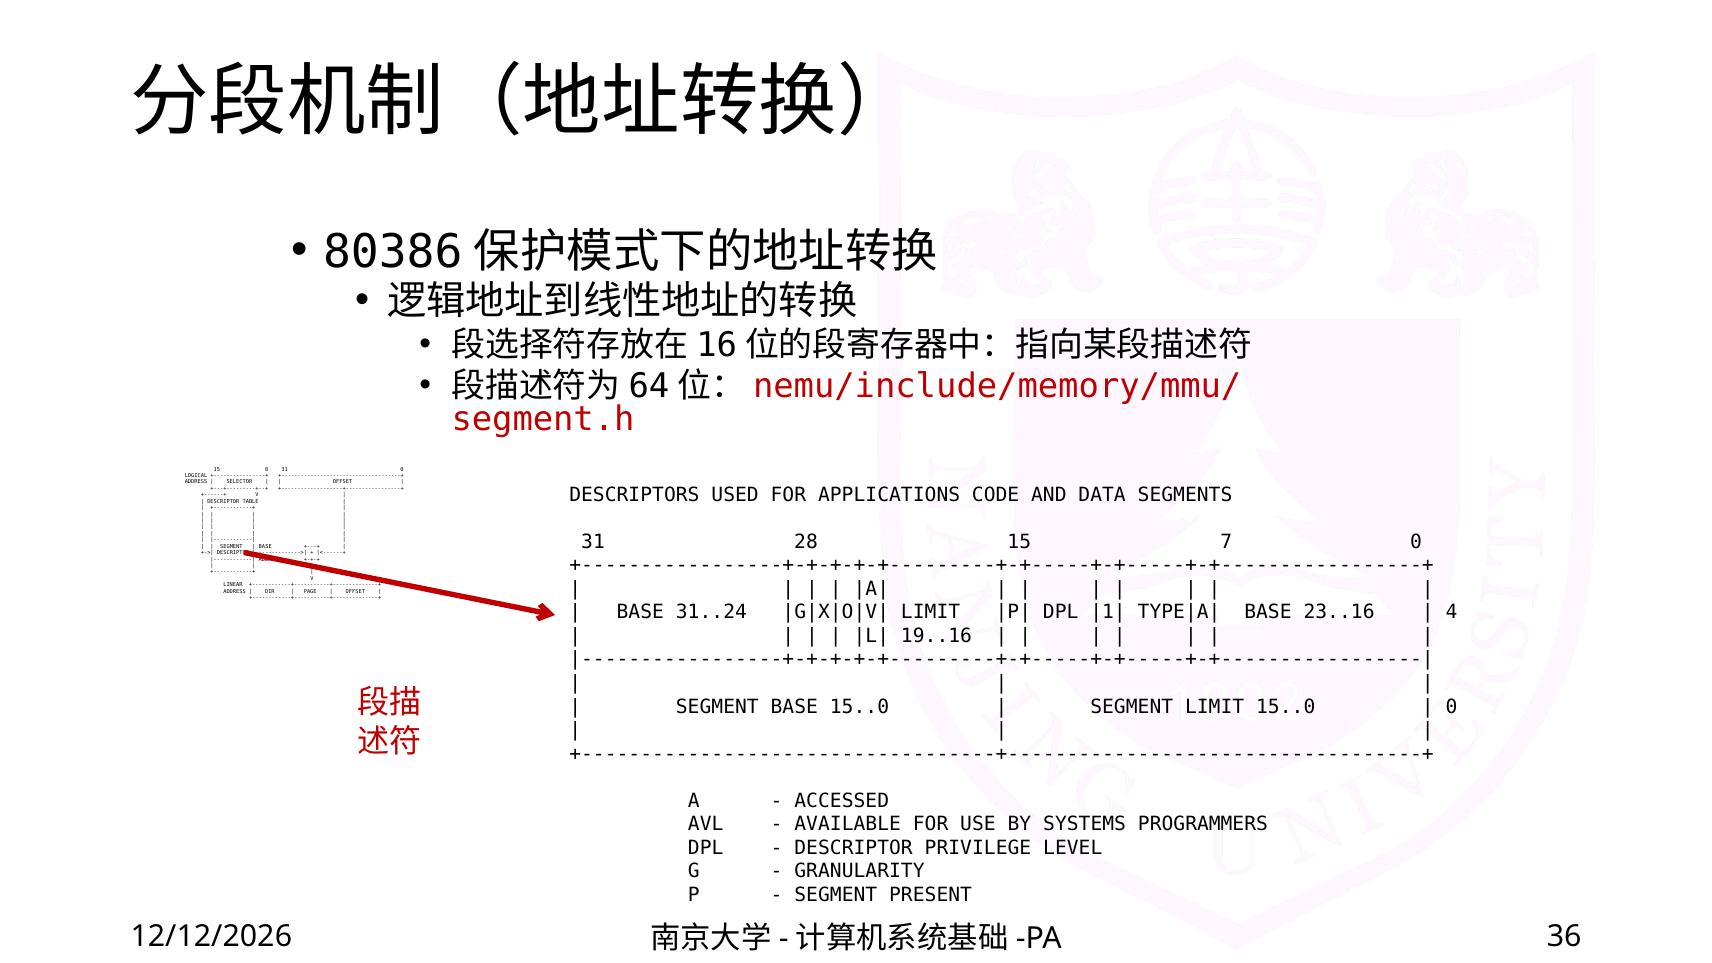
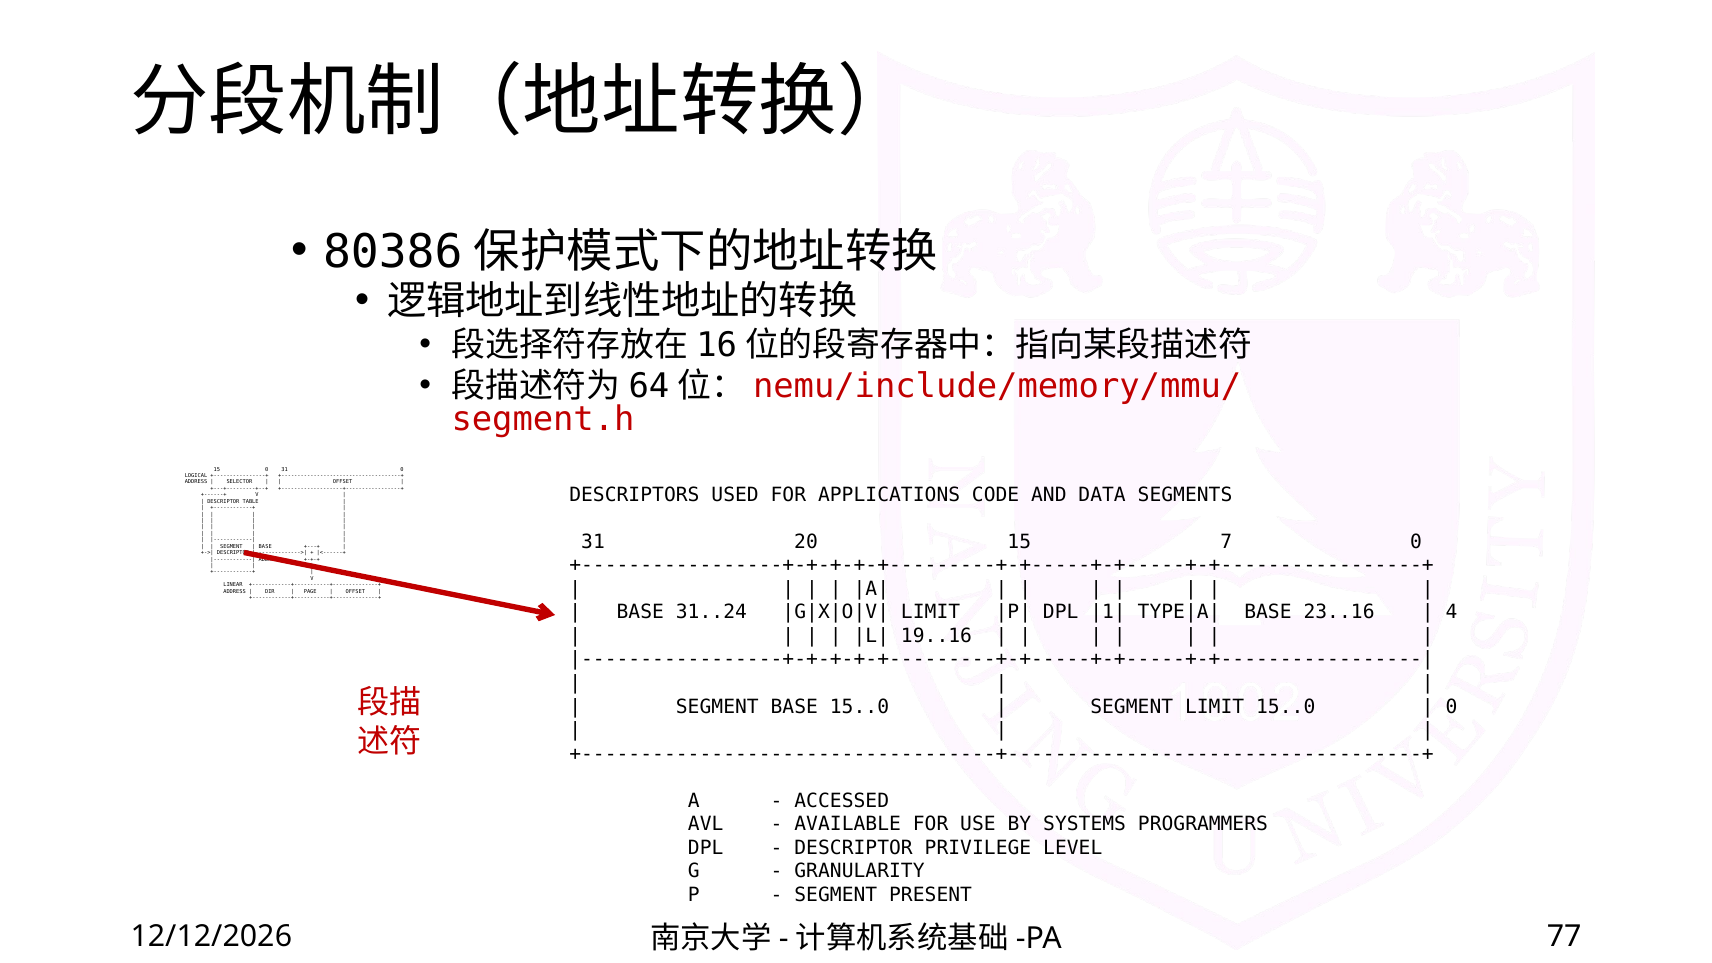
28: 28 -> 20 (806, 542)
36: 36 -> 77 (1564, 936)
